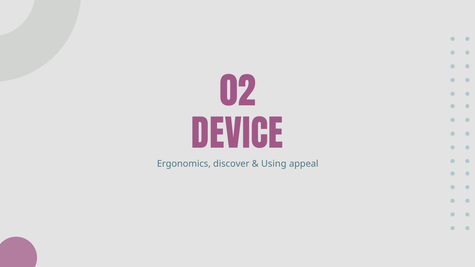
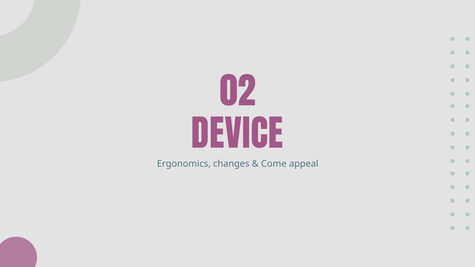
discover: discover -> changes (231, 164)
Using: Using -> Come (274, 164)
